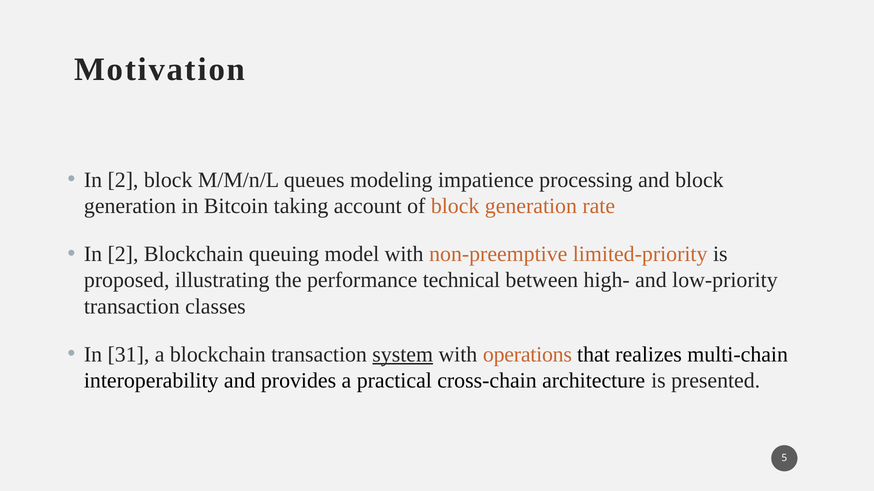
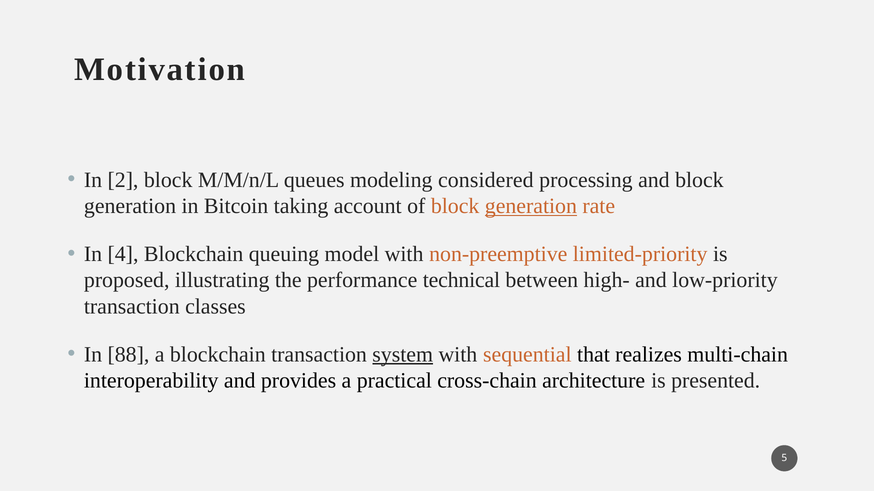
impatience: impatience -> considered (486, 180)
generation underline: none -> present (531, 206)
2: 2 -> 4 (123, 254)
31: 31 -> 88 (128, 355)
operations: operations -> sequential (527, 355)
